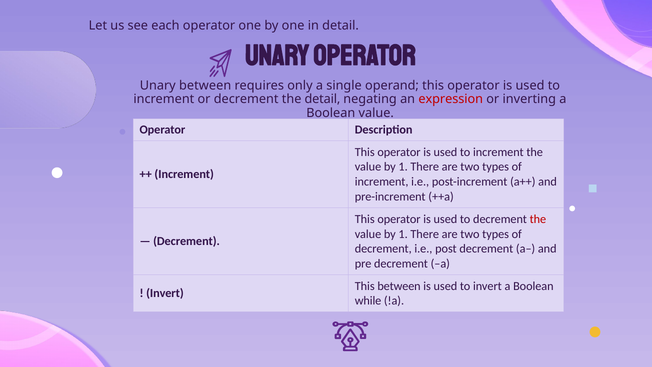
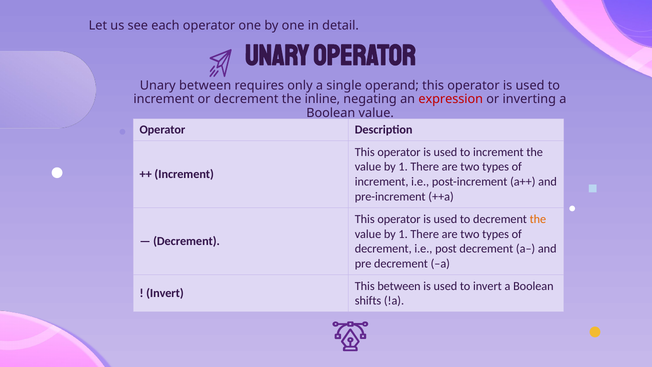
the detail: detail -> inline (322, 99)
the colour: red -> orange (538, 219)
while: while -> shifts (368, 301)
